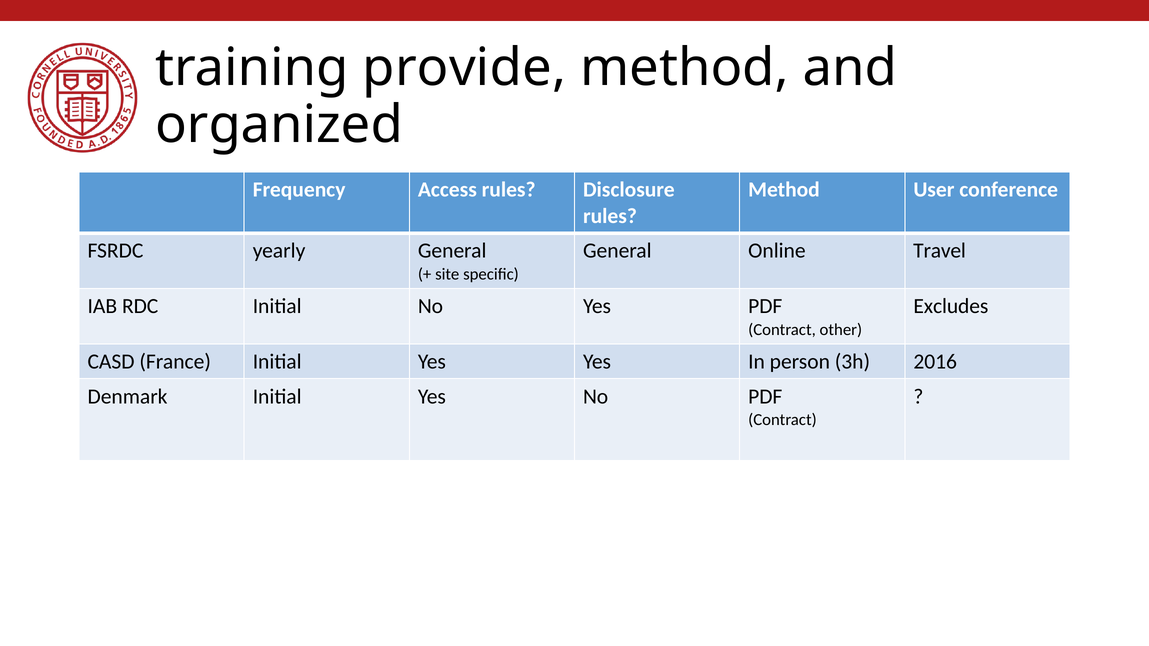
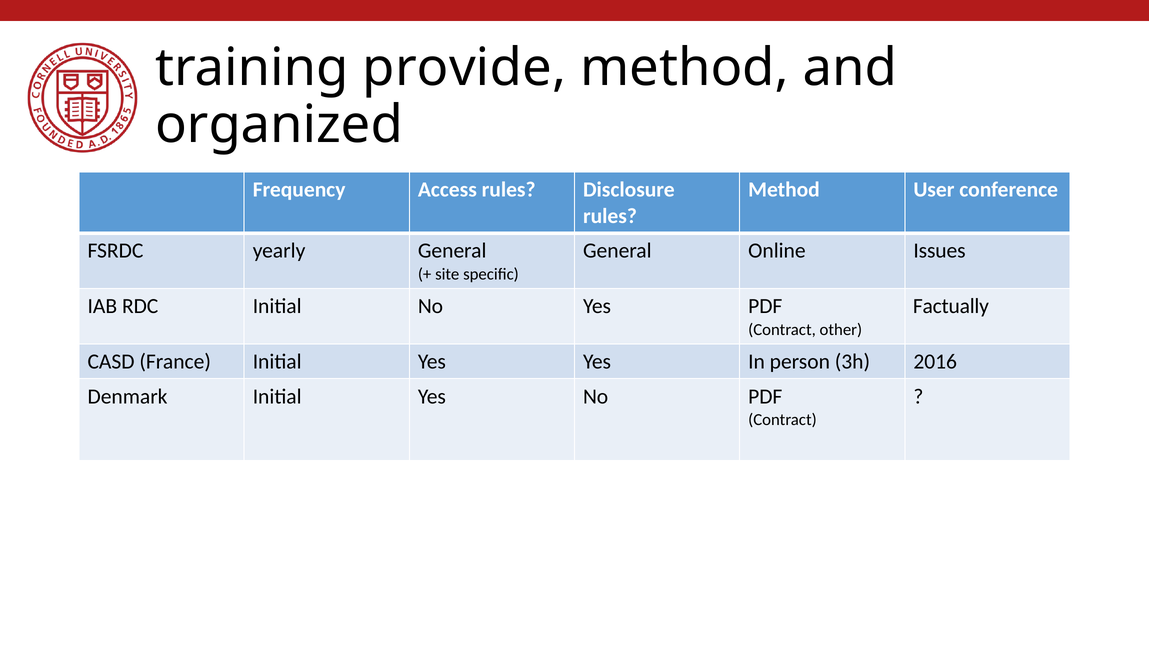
Travel: Travel -> Issues (939, 251)
Excludes: Excludes -> Factually (951, 306)
